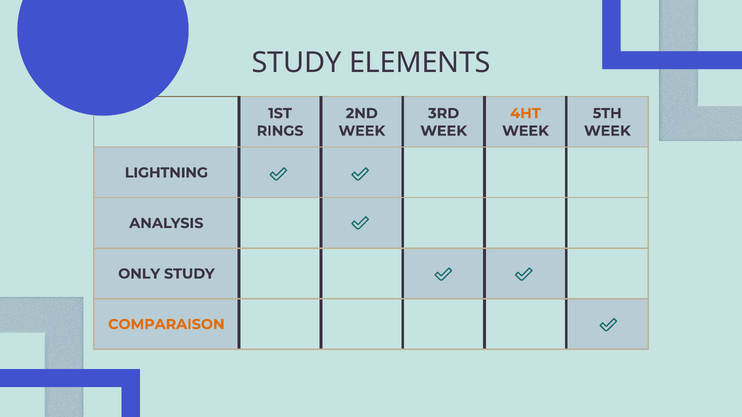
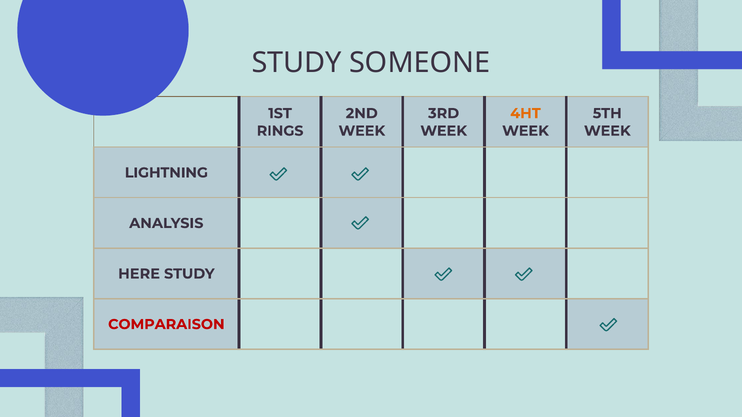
ELEMENTS: ELEMENTS -> SOMEONE (420, 63)
ONLY: ONLY -> HERE (139, 274)
COMPARAISON colour: orange -> red (166, 325)
